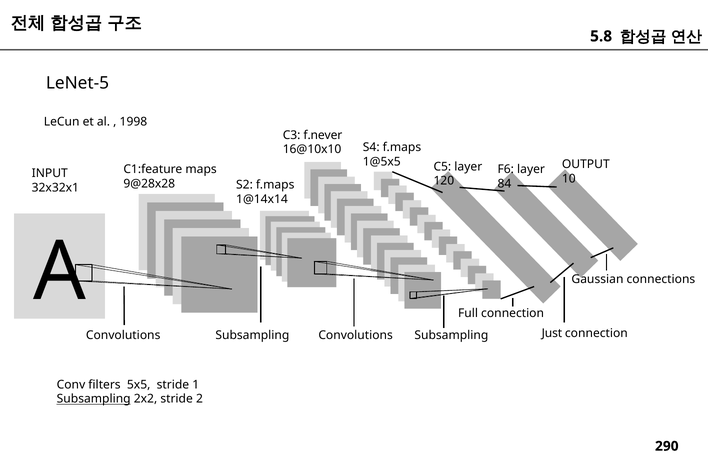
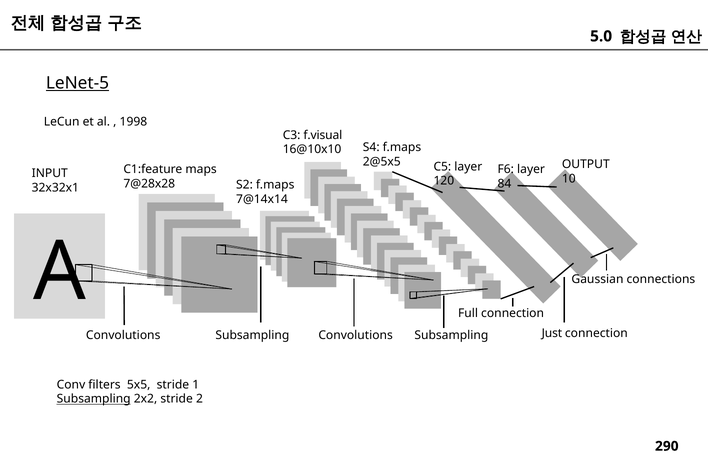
5.8: 5.8 -> 5.0 (601, 36)
LeNet-5 underline: none -> present (77, 83)
f.never: f.never -> f.visual (323, 135)
1@5x5: 1@5x5 -> 2@5x5 (382, 162)
9@28x28: 9@28x28 -> 7@28x28 (149, 184)
1@14x14: 1@14x14 -> 7@14x14 (262, 199)
